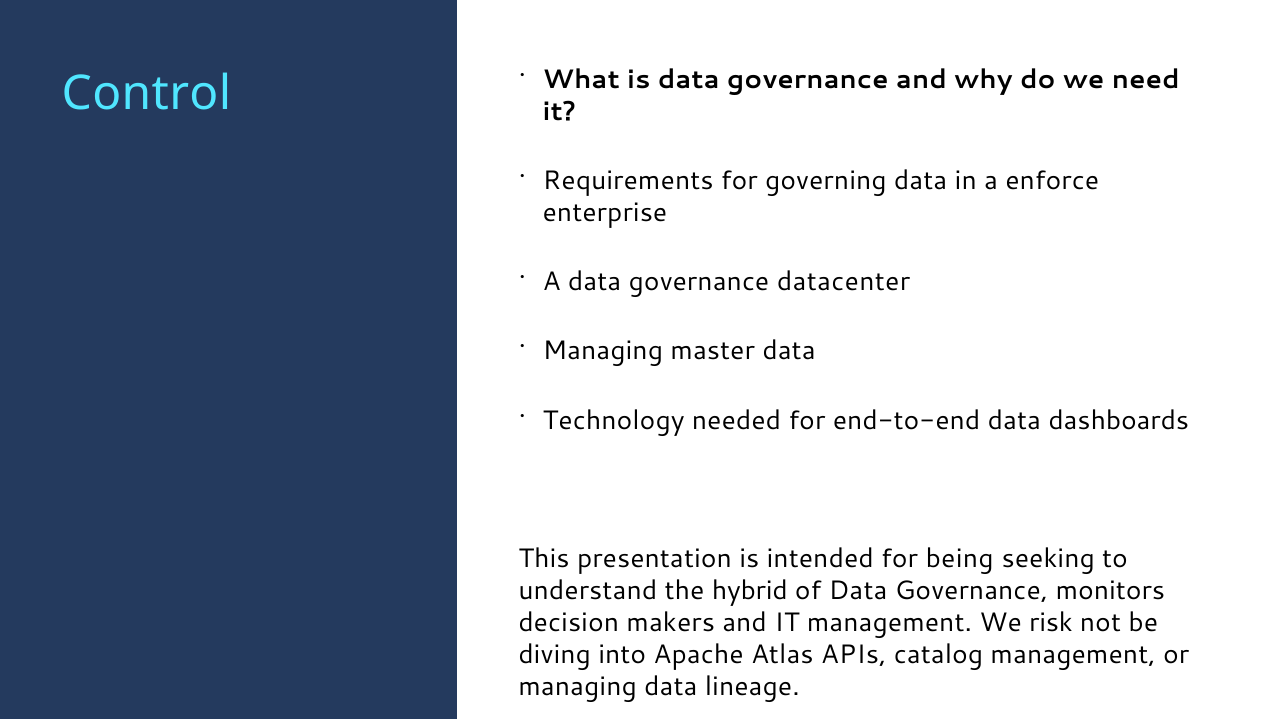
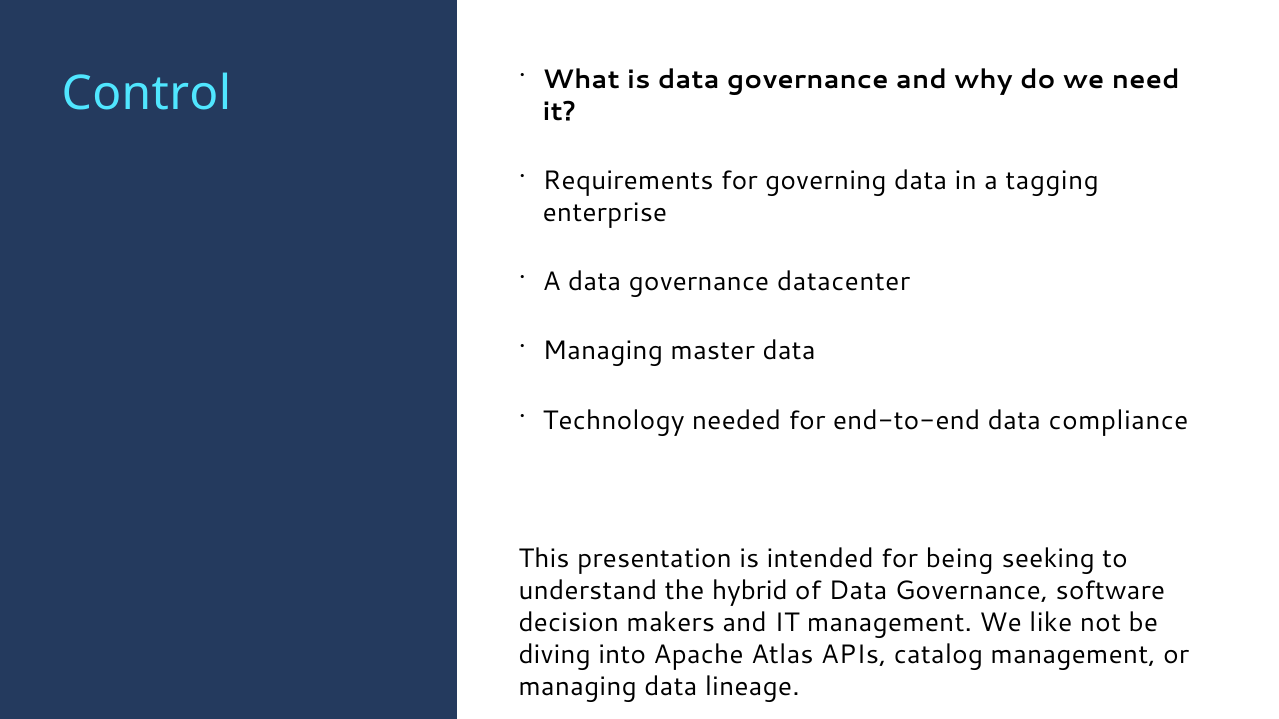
enforce: enforce -> tagging (1052, 181)
dashboards: dashboards -> compliance (1119, 420)
monitors: monitors -> software (1110, 591)
risk: risk -> like (1051, 623)
